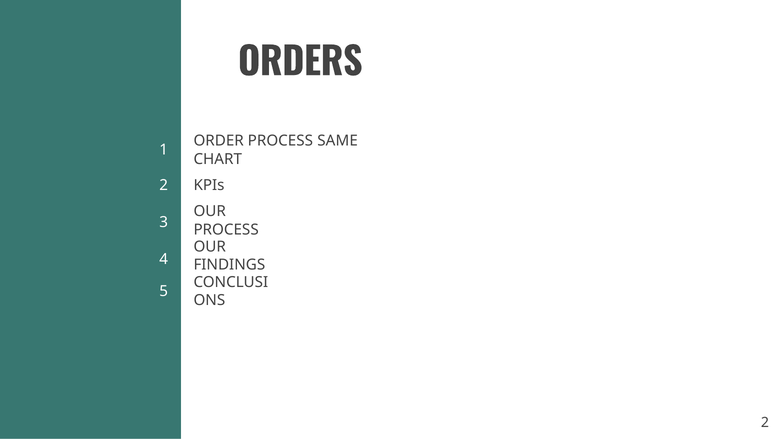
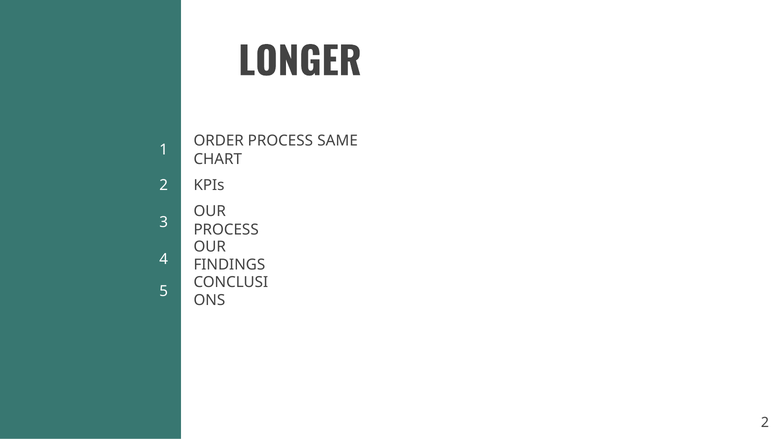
ORDERS: ORDERS -> LONGER (300, 63)
